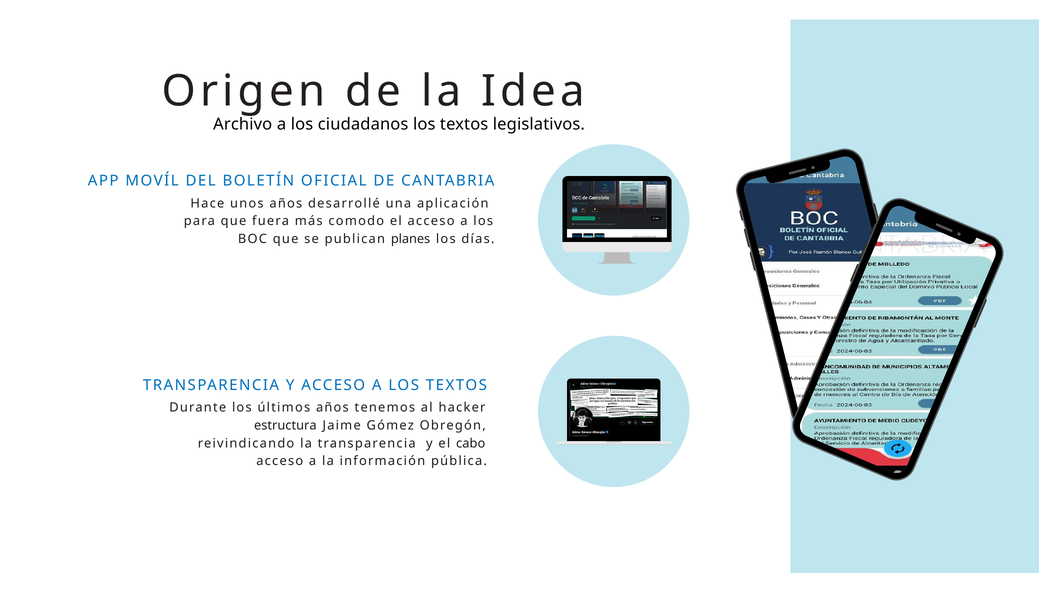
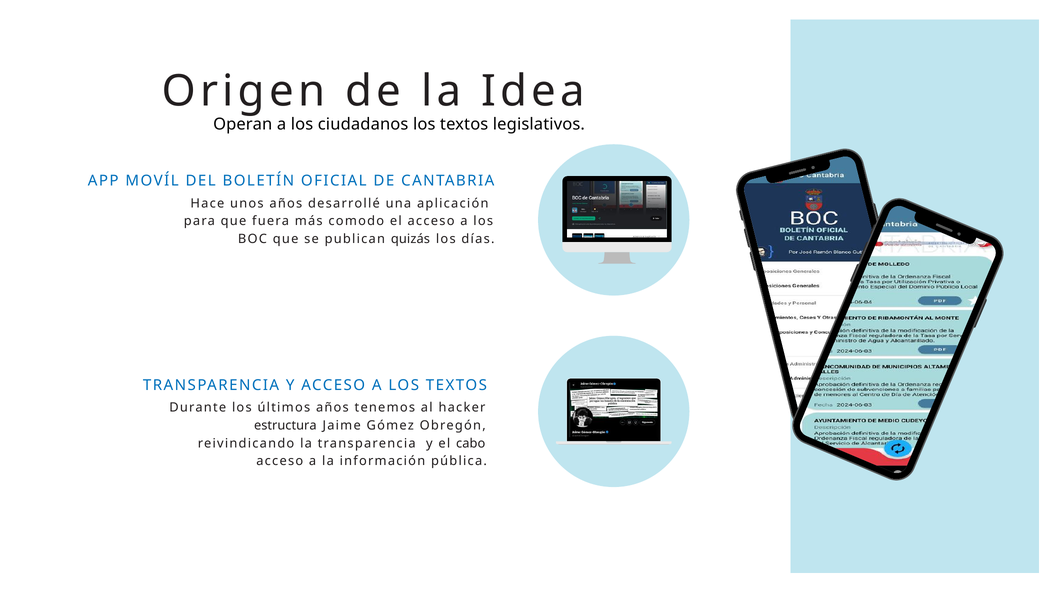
Archivo: Archivo -> Operan (243, 124)
planes: planes -> quizás (410, 239)
